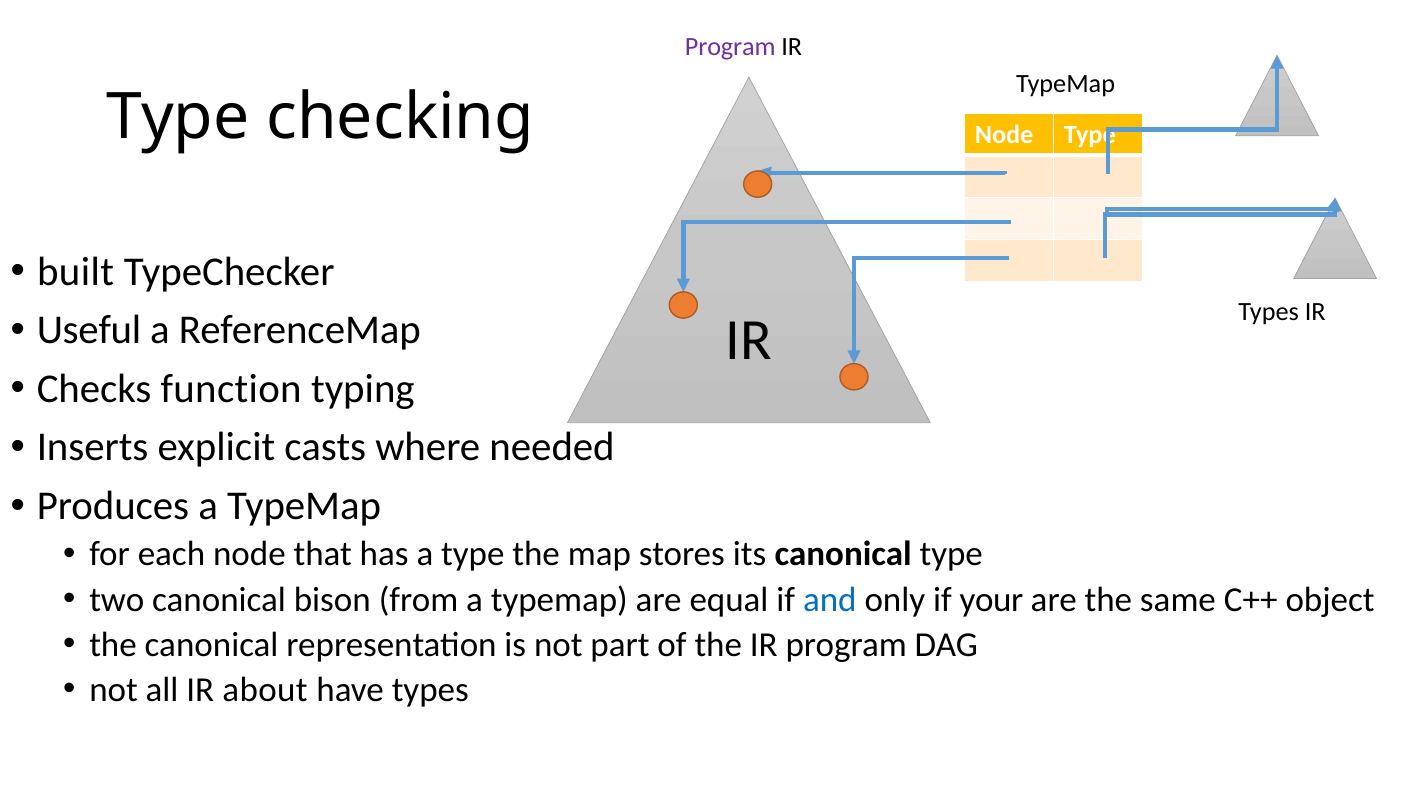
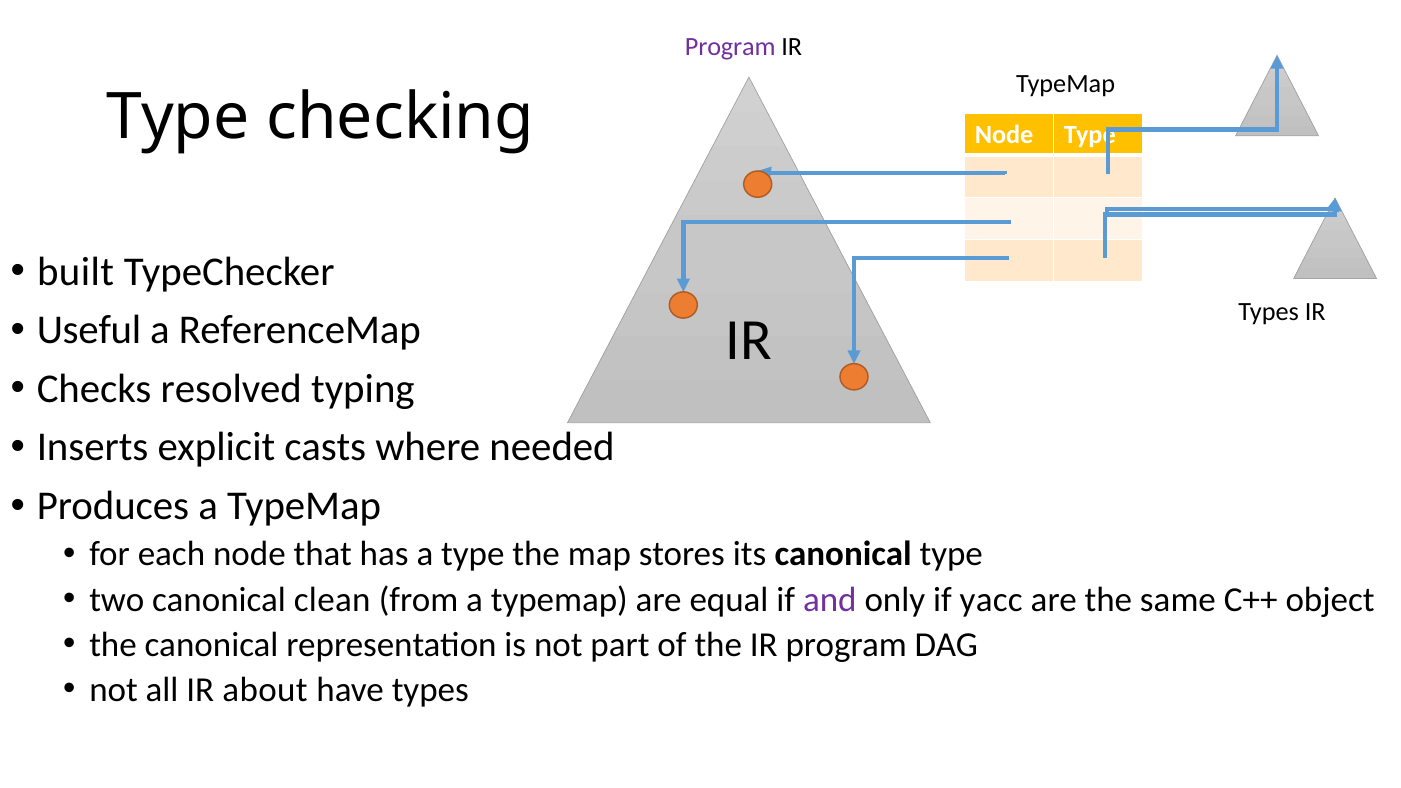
function: function -> resolved (231, 389)
bison: bison -> clean (332, 600)
and colour: blue -> purple (830, 600)
your: your -> yacc (991, 600)
